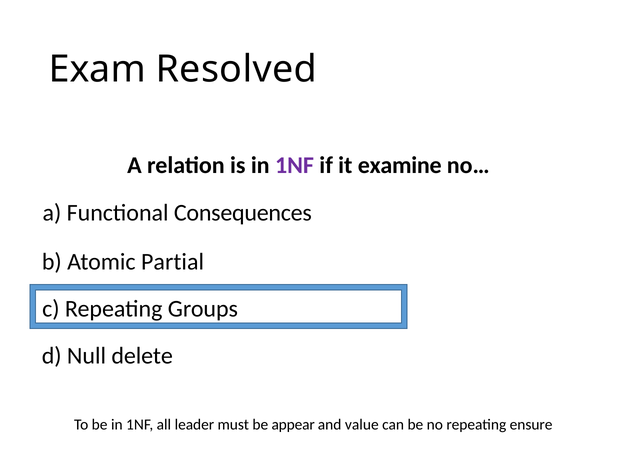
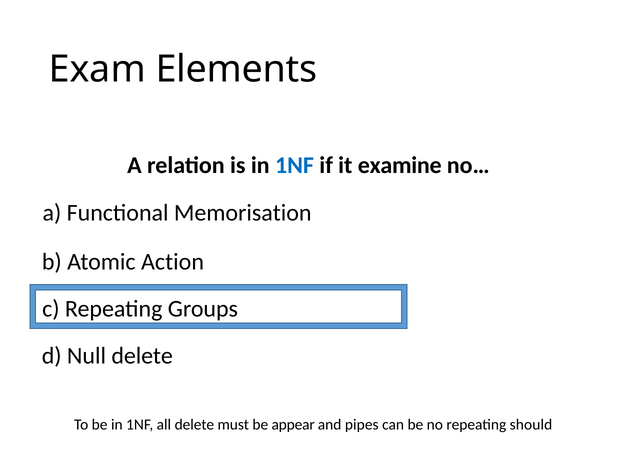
Resolved: Resolved -> Elements (237, 69)
1NF colour: purple -> blue (295, 165)
Consequences: Consequences -> Memorisation (243, 213)
Partial: Partial -> Action (173, 262)
all leader: leader -> delete (194, 424)
value: value -> pipes (362, 424)
ensure: ensure -> should (531, 424)
